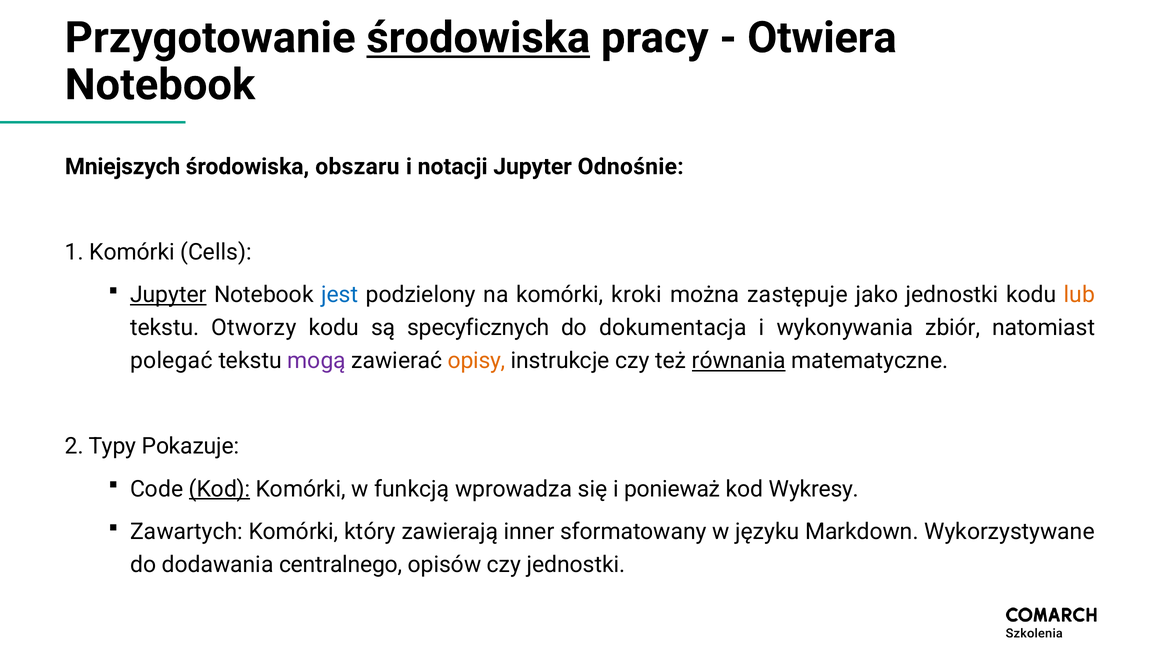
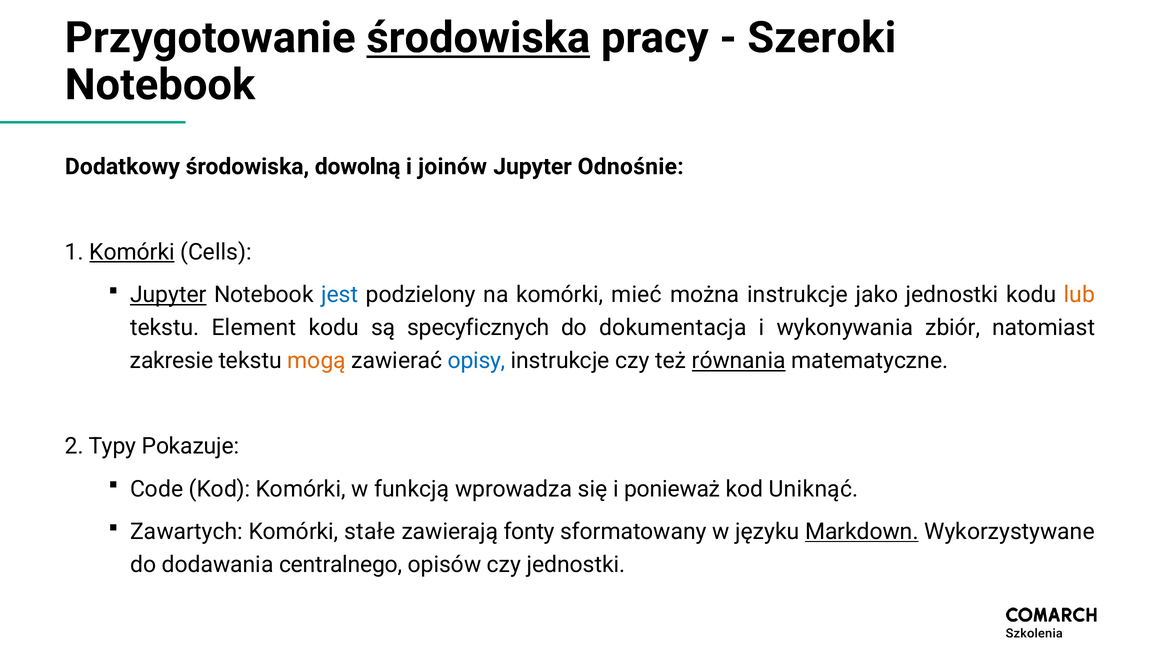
Otwiera: Otwiera -> Szeroki (822, 38)
Mniejszych: Mniejszych -> Dodatkowy (122, 167)
obszaru: obszaru -> dowolną (358, 167)
notacji: notacji -> joinów (453, 167)
Komórki underline: none -> present (132, 252)
kroki: kroki -> mieć (637, 295)
można zastępuje: zastępuje -> instrukcje (798, 295)
Otworzy: Otworzy -> Element (254, 328)
polegać: polegać -> zakresie (172, 361)
mogą colour: purple -> orange (317, 361)
opisy colour: orange -> blue (477, 361)
Kod underline: present -> none (220, 489)
Wykresy: Wykresy -> Uniknąć (814, 489)
który: który -> stałe (370, 532)
inner: inner -> fonty (529, 532)
Markdown underline: none -> present (862, 532)
